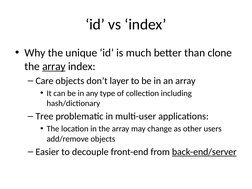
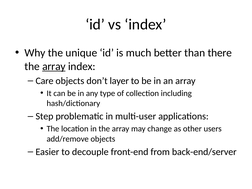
clone: clone -> there (220, 53)
Tree: Tree -> Step (44, 116)
back-end/server underline: present -> none (204, 152)
